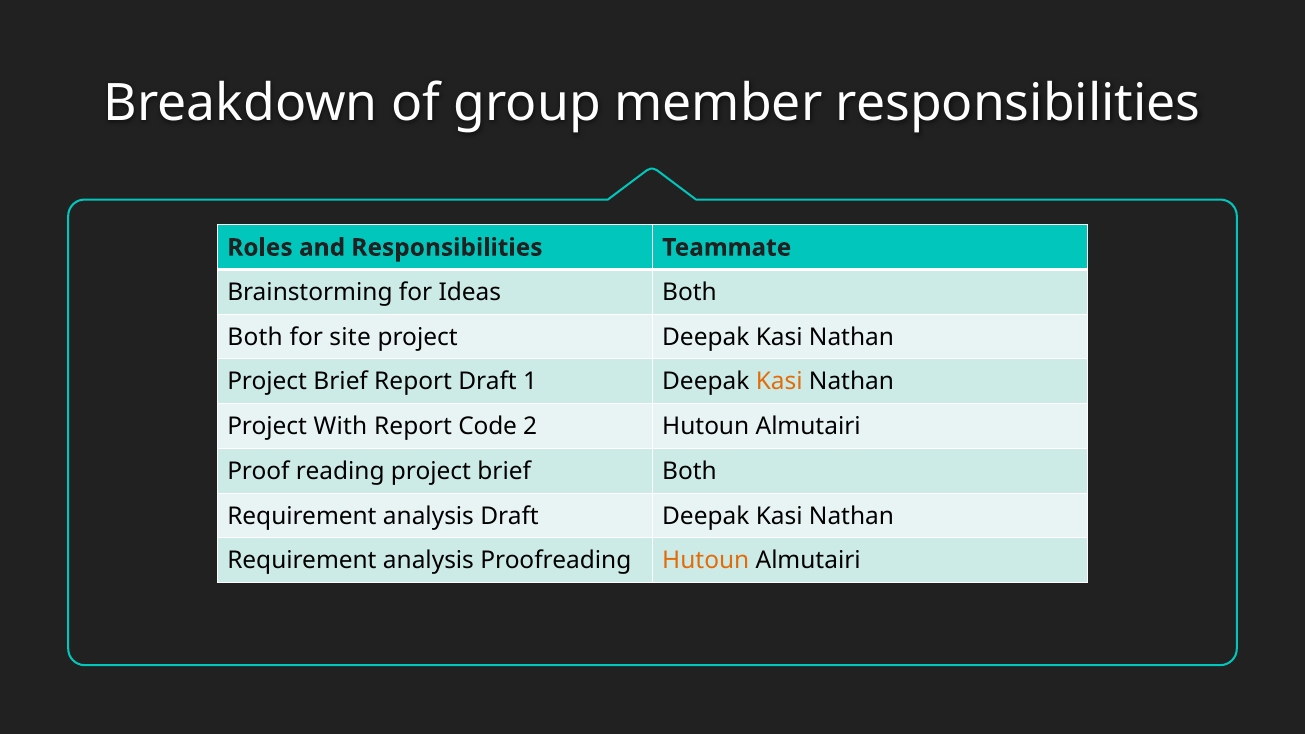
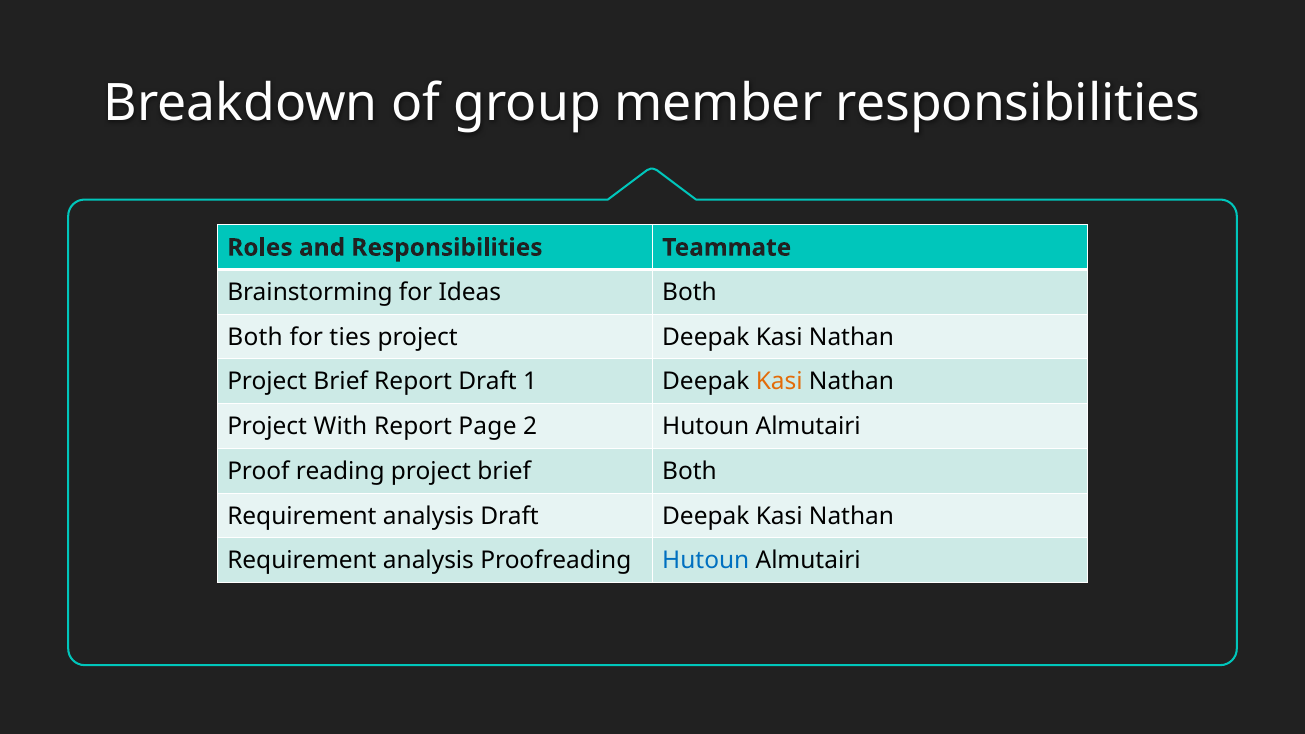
site: site -> ties (350, 337)
Code: Code -> Page (488, 427)
Hutoun colour: orange -> blue (706, 561)
